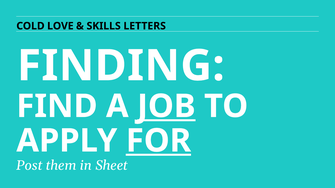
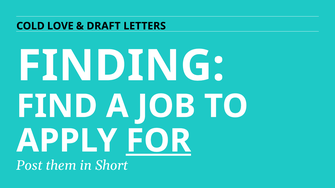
SKILLS: SKILLS -> DRAFT (104, 26)
JOB underline: present -> none (166, 106)
Sheet: Sheet -> Short (112, 166)
